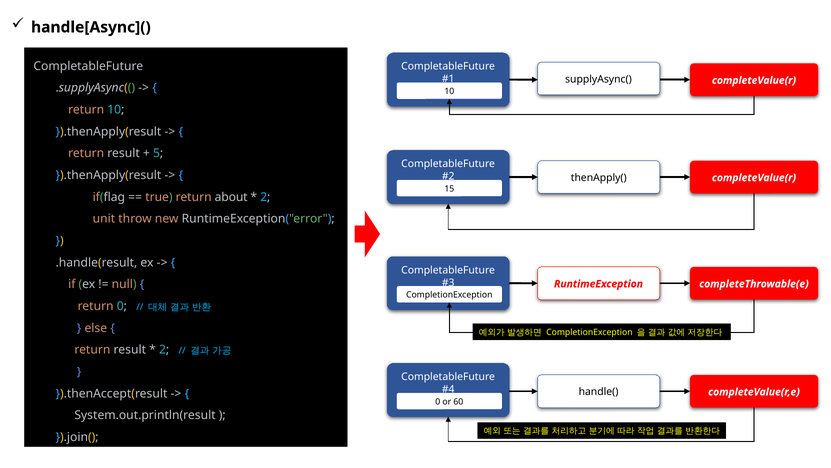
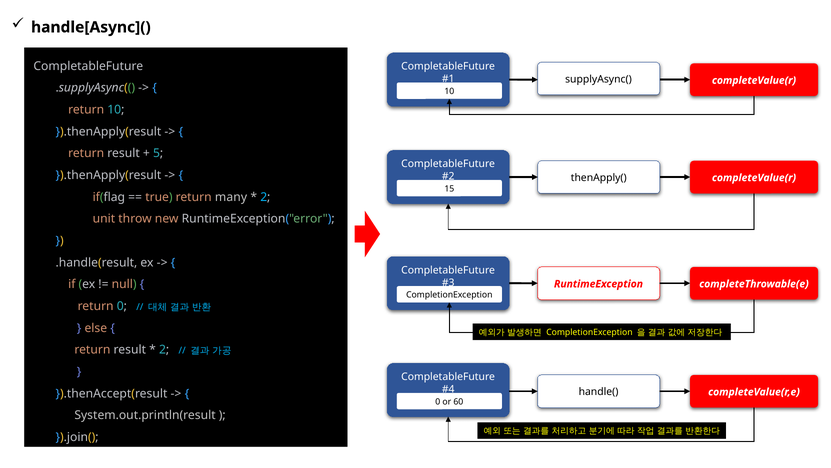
about: about -> many (231, 197)
